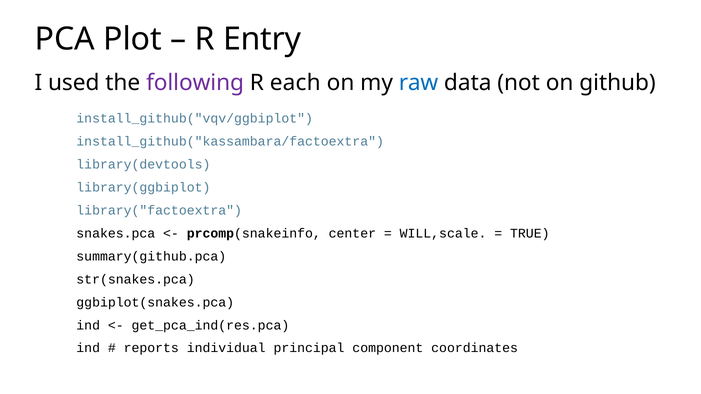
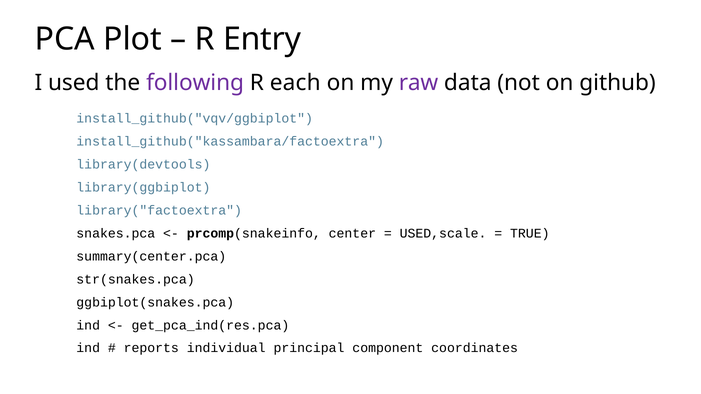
raw colour: blue -> purple (419, 83)
WILL,scale: WILL,scale -> USED,scale (443, 234)
summary(github.pca: summary(github.pca -> summary(center.pca (151, 257)
